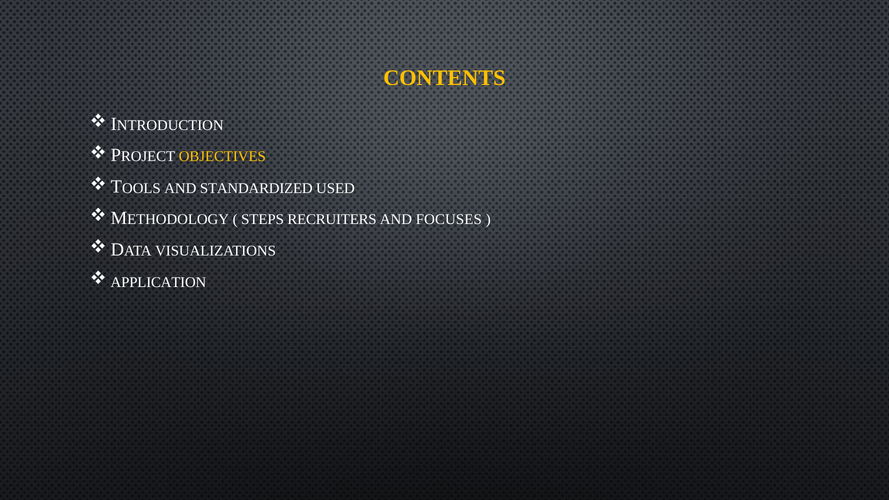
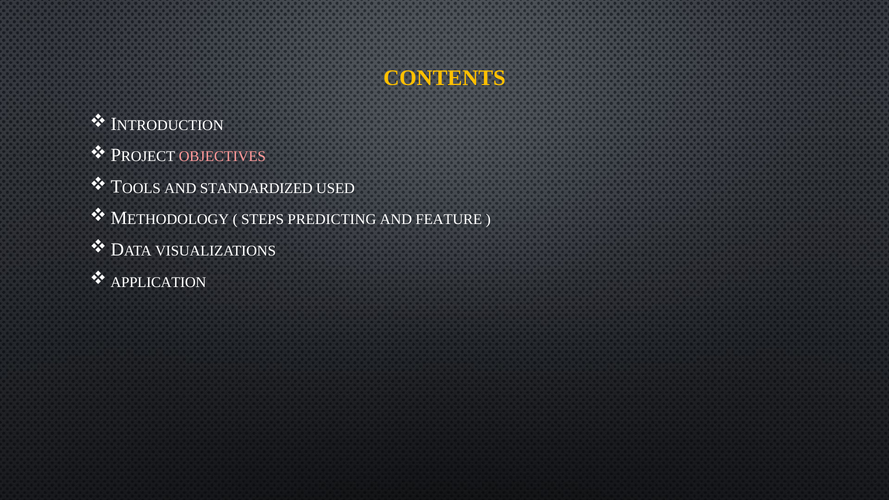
OBJECTIVES colour: yellow -> pink (222, 157)
RECRUITERS: RECRUITERS -> PREDICTING (332, 220)
FOCUSES: FOCUSES -> FEATURE (449, 220)
